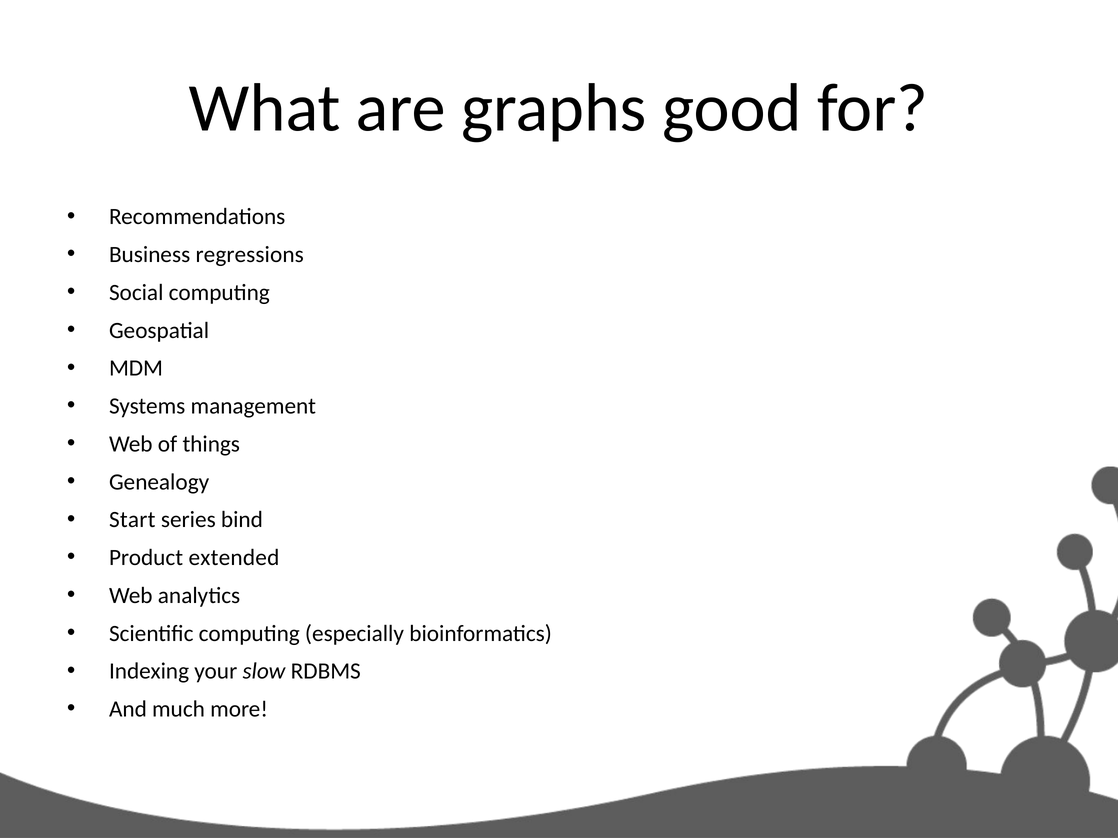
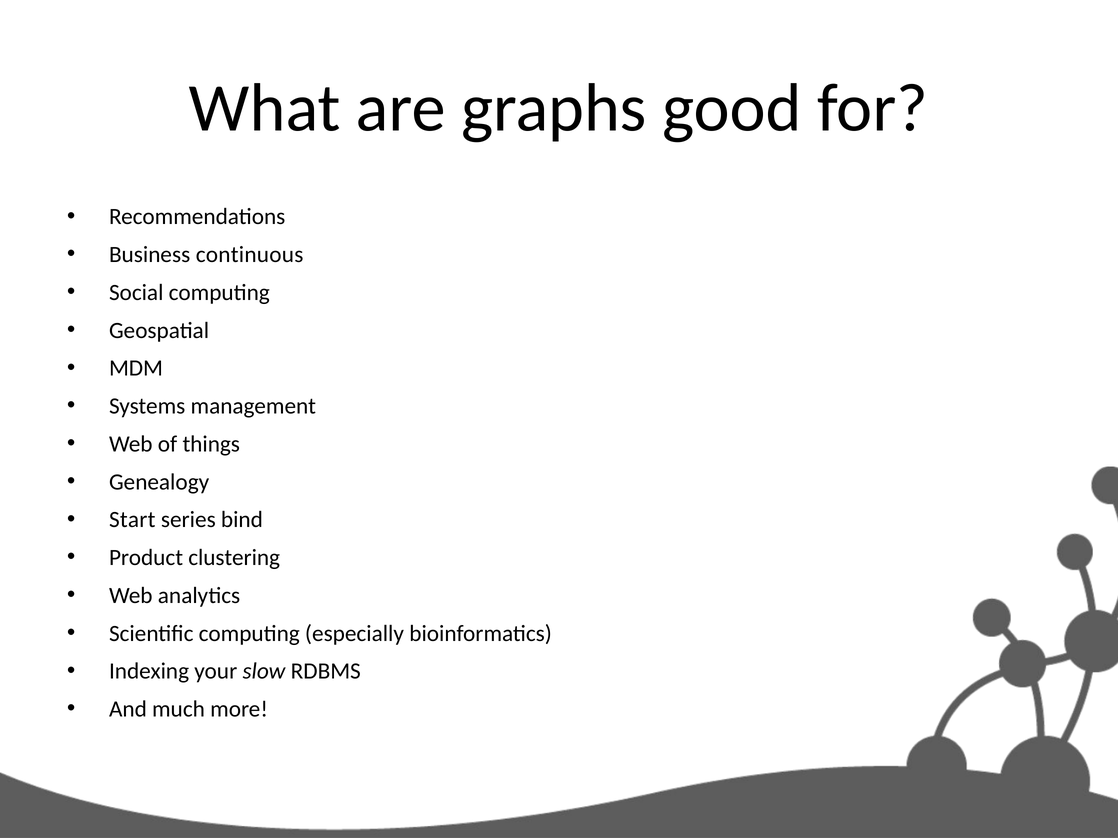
regressions: regressions -> continuous (250, 255)
extended: extended -> clustering (234, 558)
